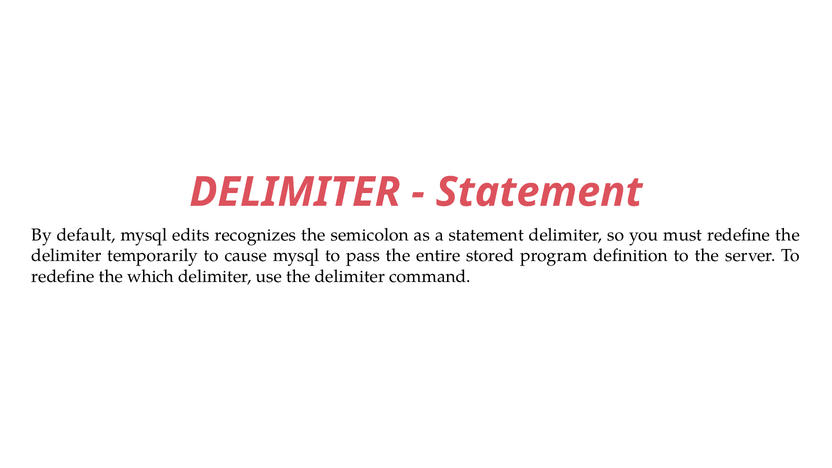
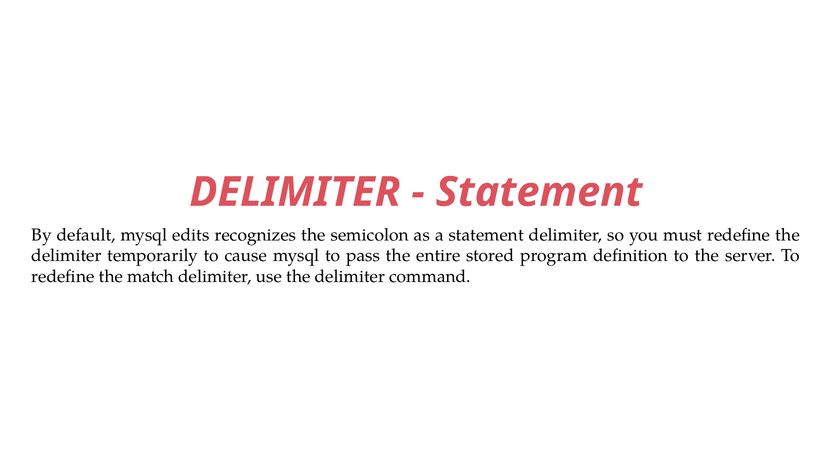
which: which -> match (151, 276)
